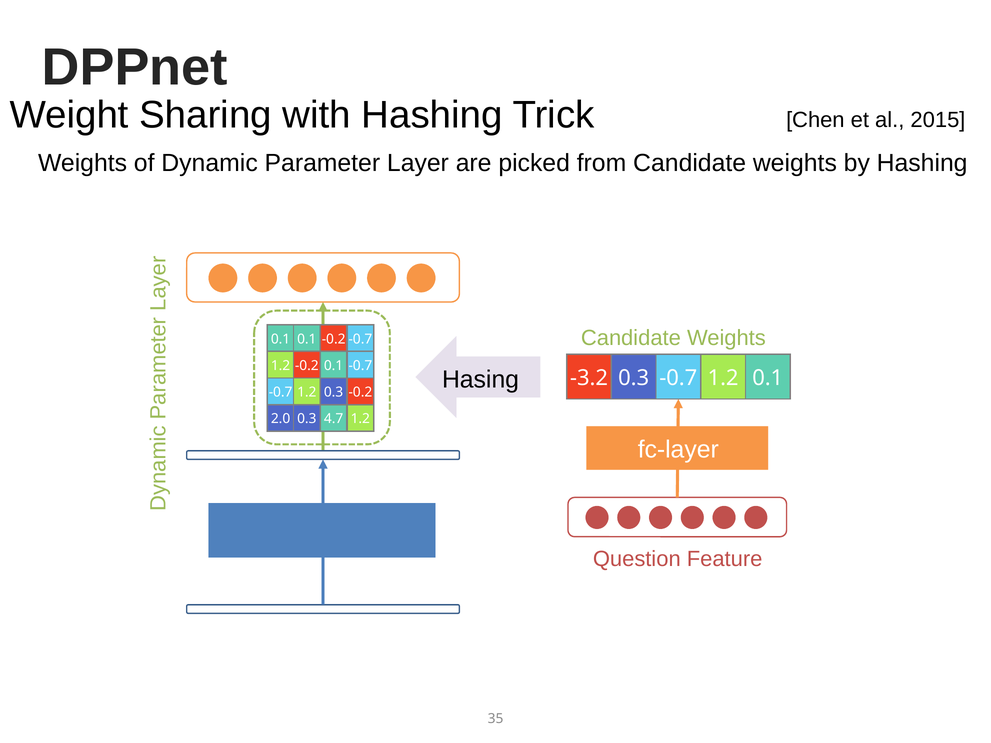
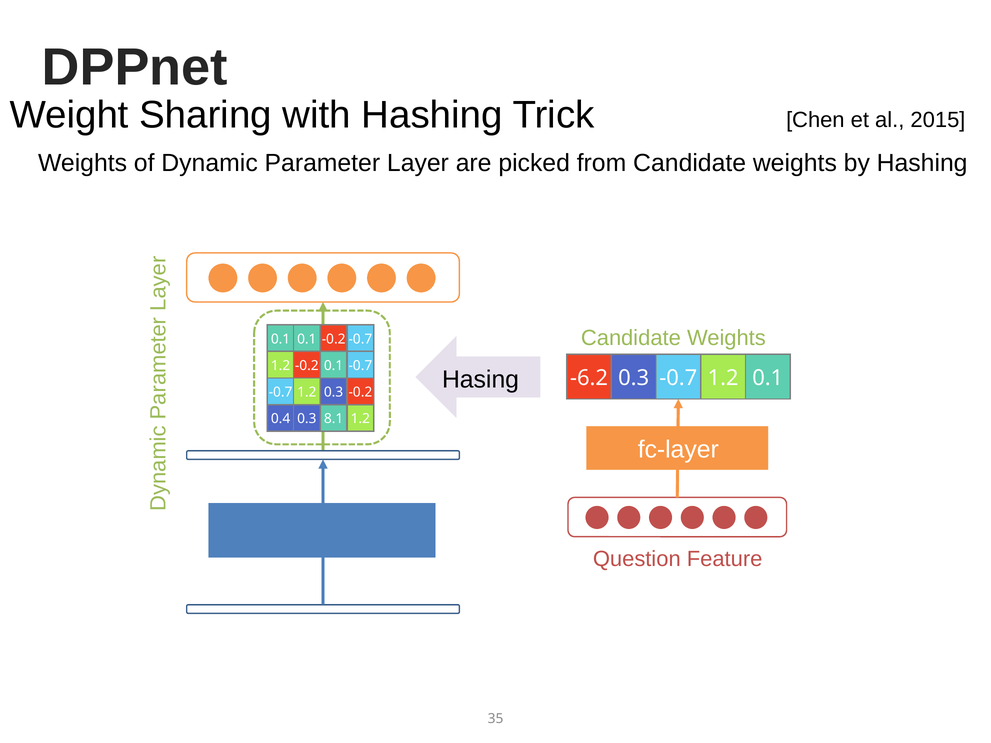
-3.2: -3.2 -> -6.2 (589, 378)
2.0: 2.0 -> 0.4 (281, 419)
4.7: 4.7 -> 8.1 (334, 419)
